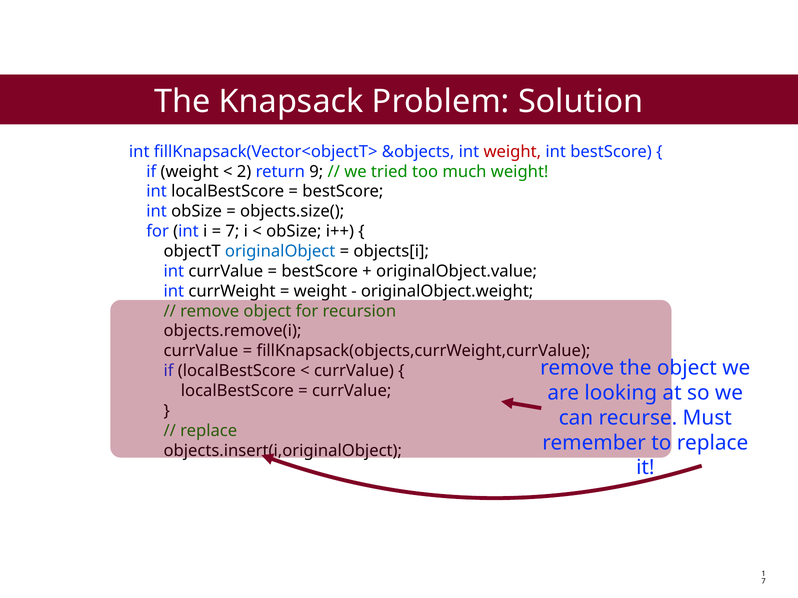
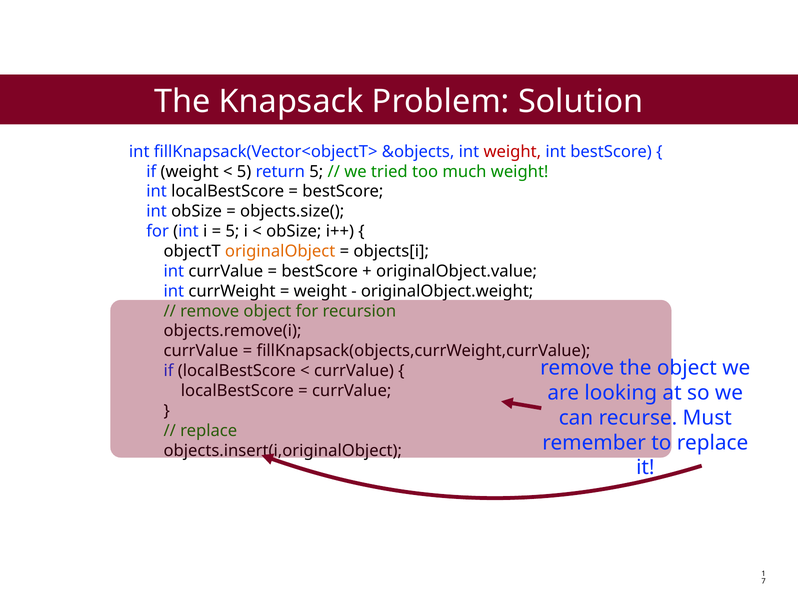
2: 2 -> 5 (244, 172)
return 9: 9 -> 5 (316, 172)
7: 7 -> 5 (232, 232)
originalObject colour: blue -> orange (280, 251)
